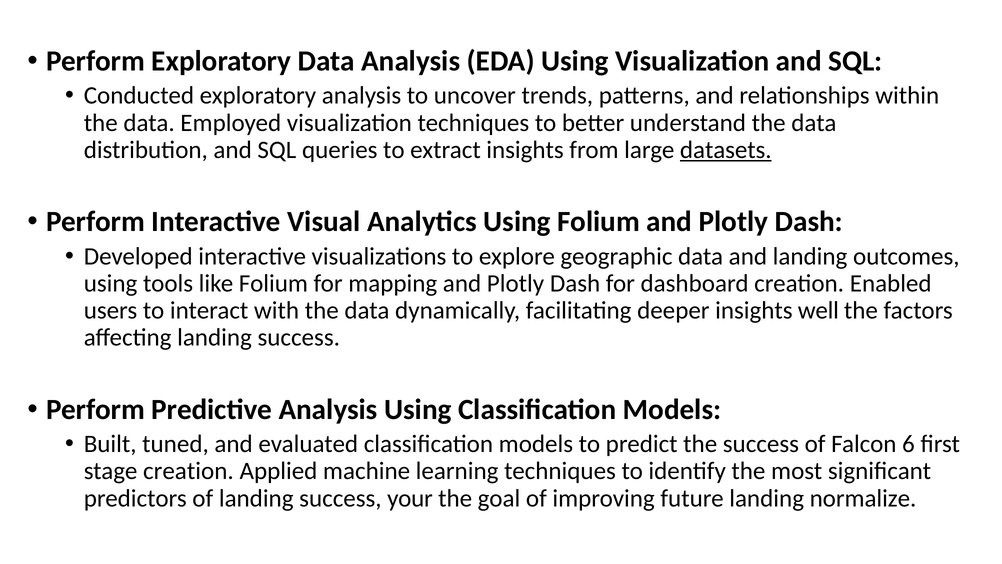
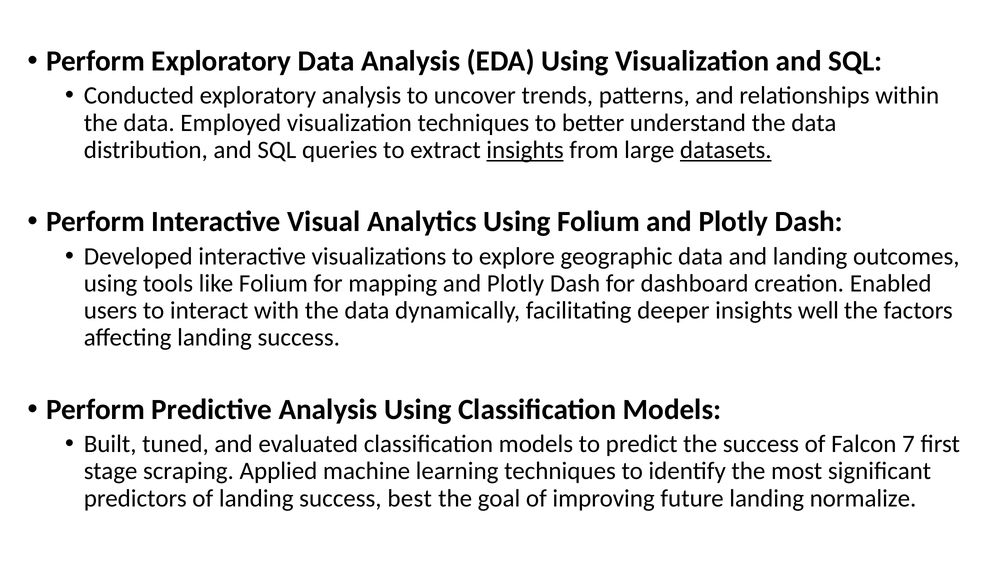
insights underline: none -> present (525, 150)
6: 6 -> 7 (908, 444)
stage creation: creation -> scraping (188, 471)
your: your -> best (410, 498)
